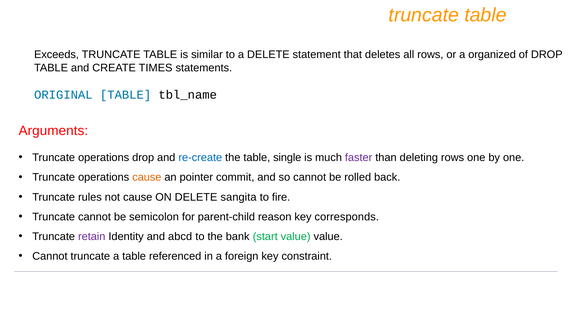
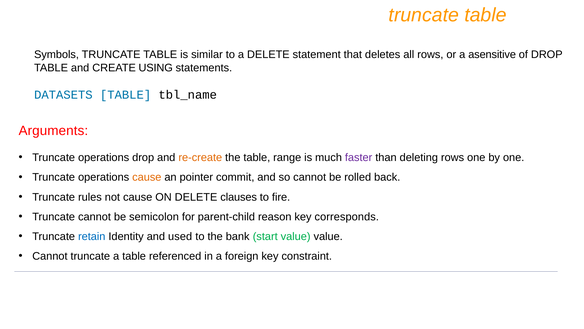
Exceeds: Exceeds -> Symbols (57, 55)
organized: organized -> asensitive (492, 55)
TIMES: TIMES -> USING (156, 68)
ORIGINAL: ORIGINAL -> DATASETS (63, 95)
re-create colour: blue -> orange (200, 157)
single: single -> range (287, 157)
sangita: sangita -> clauses (239, 197)
retain colour: purple -> blue (92, 236)
abcd: abcd -> used (180, 236)
